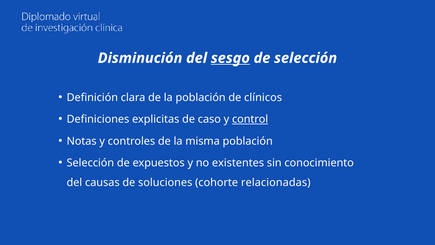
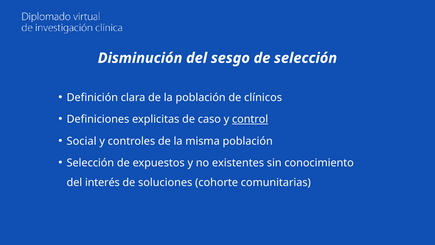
sesgo underline: present -> none (230, 58)
Notas: Notas -> Social (82, 141)
causas: causas -> interés (102, 182)
relacionadas: relacionadas -> comunitarias (276, 182)
